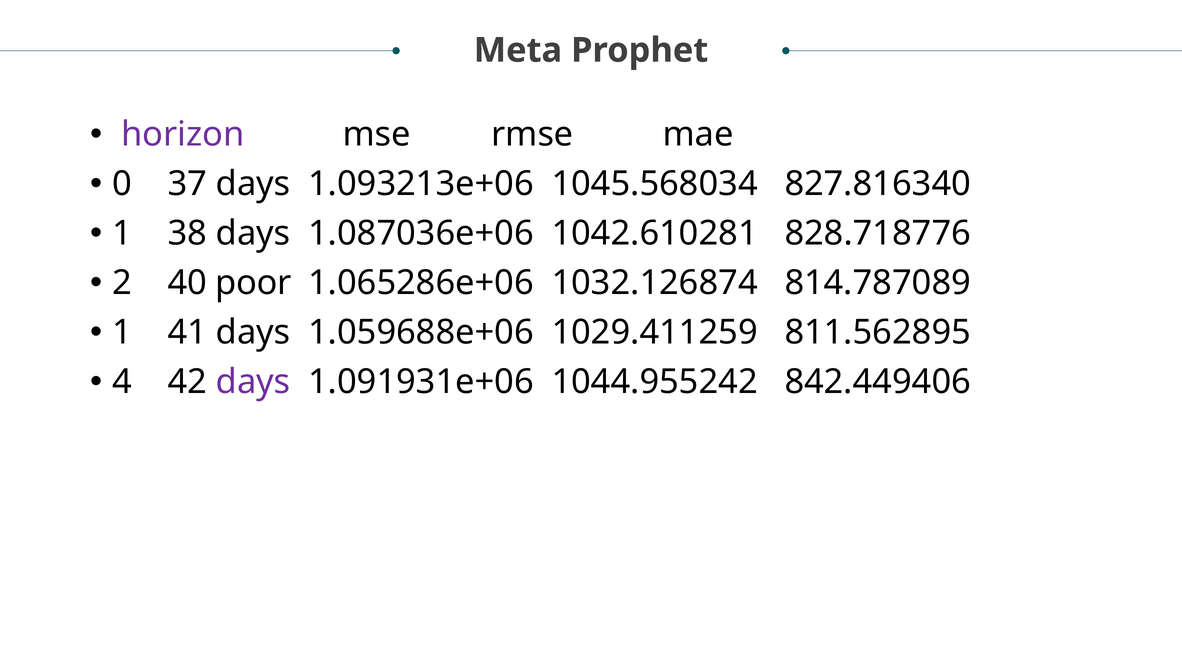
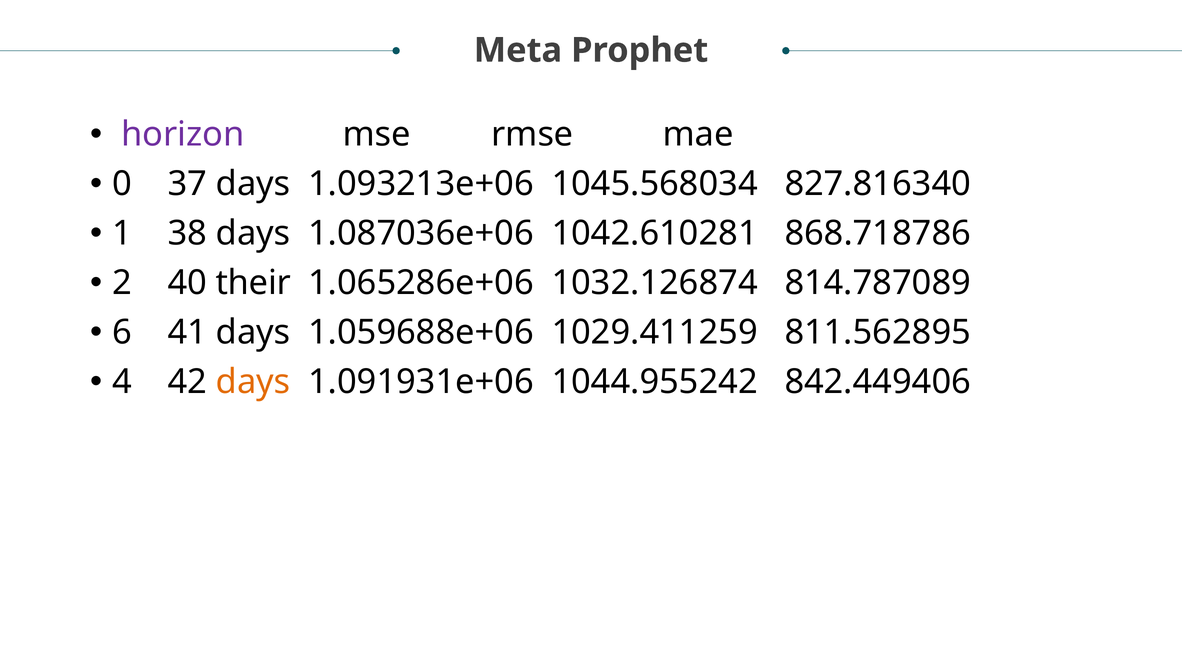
828.718776: 828.718776 -> 868.718786 (878, 234)
poor: poor -> their (253, 283)
1: 1 -> 6 (122, 333)
days colour: purple -> orange (253, 382)
